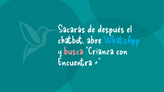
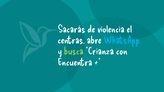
después: después -> violencia (111, 29)
chatbot: chatbot -> centras (71, 40)
busca colour: pink -> light green (74, 51)
